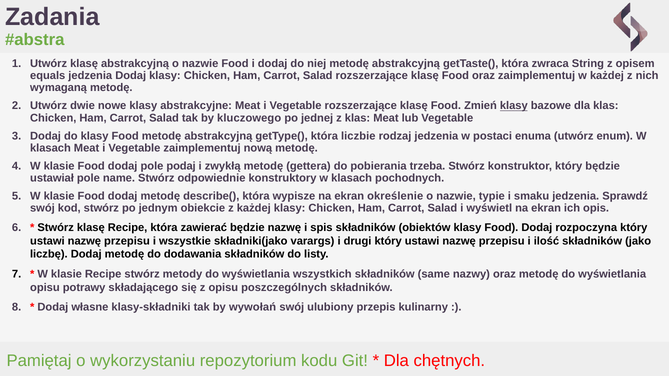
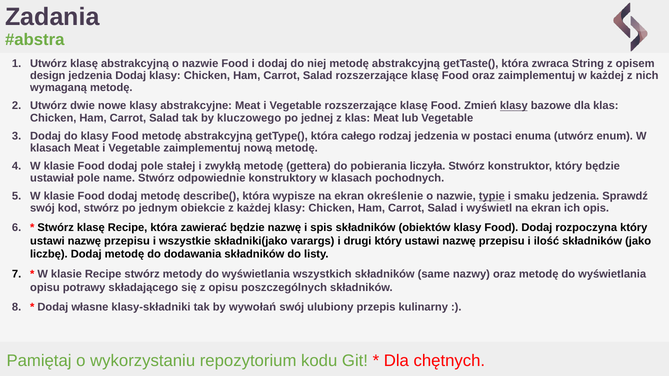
equals: equals -> design (48, 76)
liczbie: liczbie -> całego (358, 136)
podaj: podaj -> stałej (181, 166)
trzeba: trzeba -> liczyła (428, 166)
typie underline: none -> present (492, 196)
